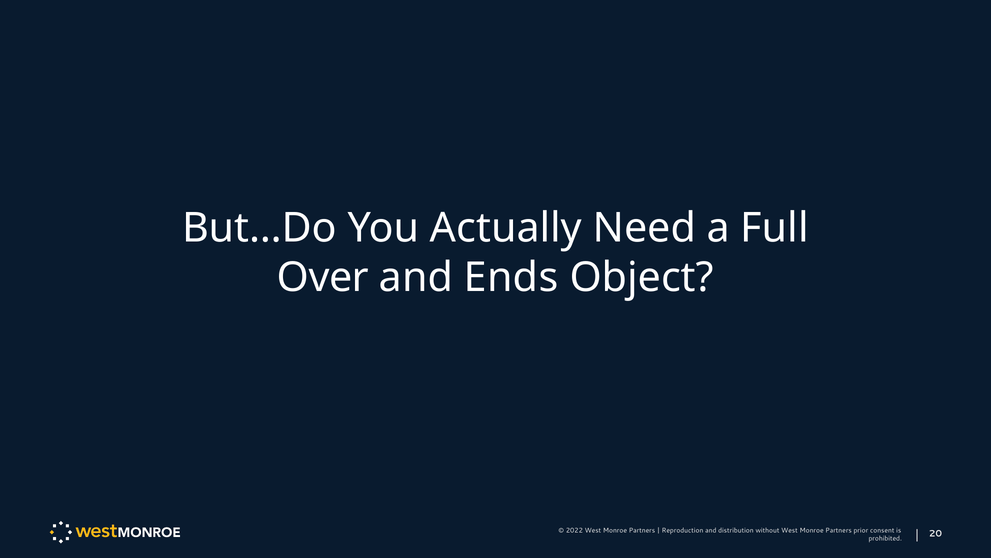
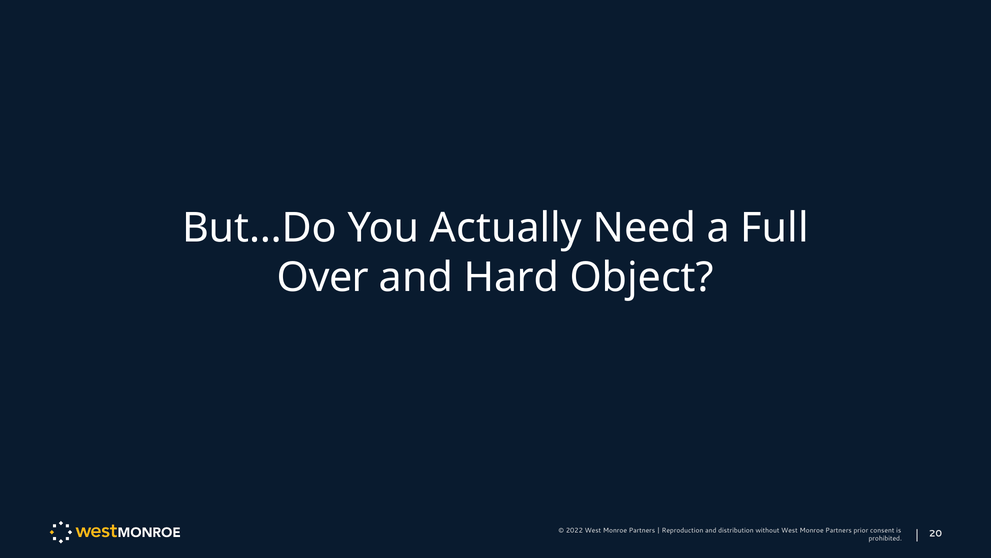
Ends: Ends -> Hard (511, 277)
